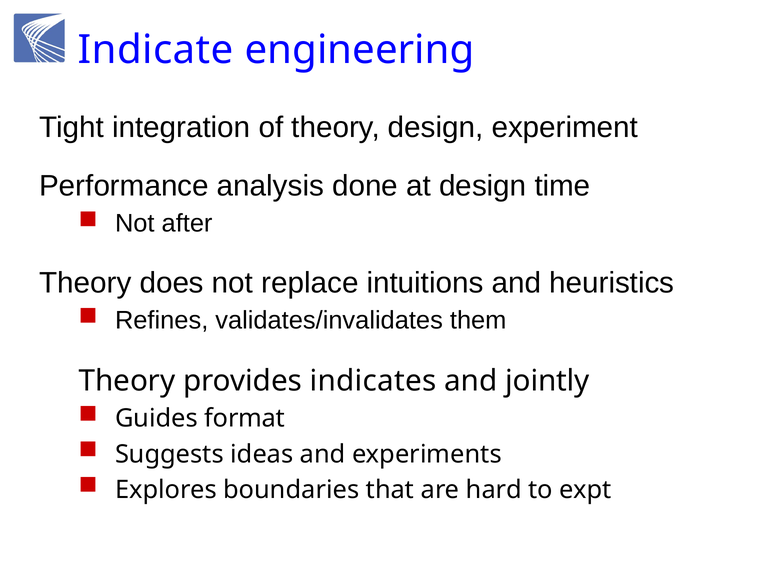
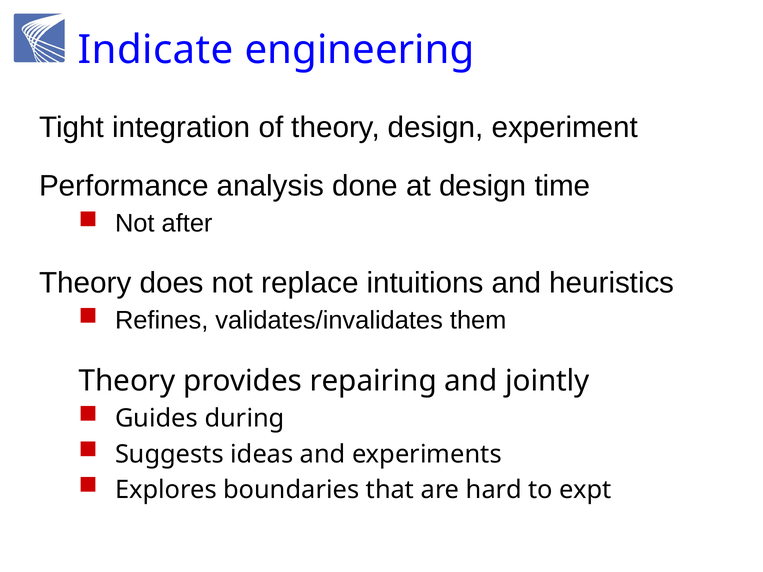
indicates: indicates -> repairing (373, 381)
format: format -> during (245, 419)
